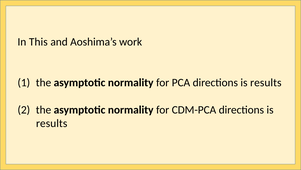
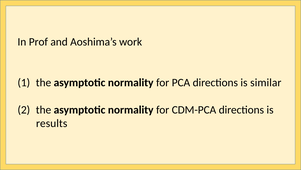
This: This -> Prof (38, 42)
PCA directions is results: results -> similar (266, 82)
